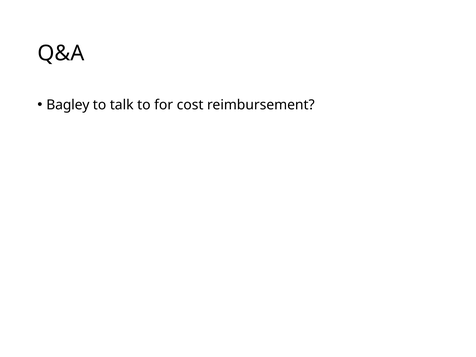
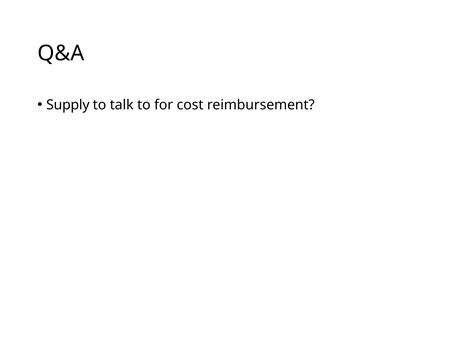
Bagley: Bagley -> Supply (68, 105)
